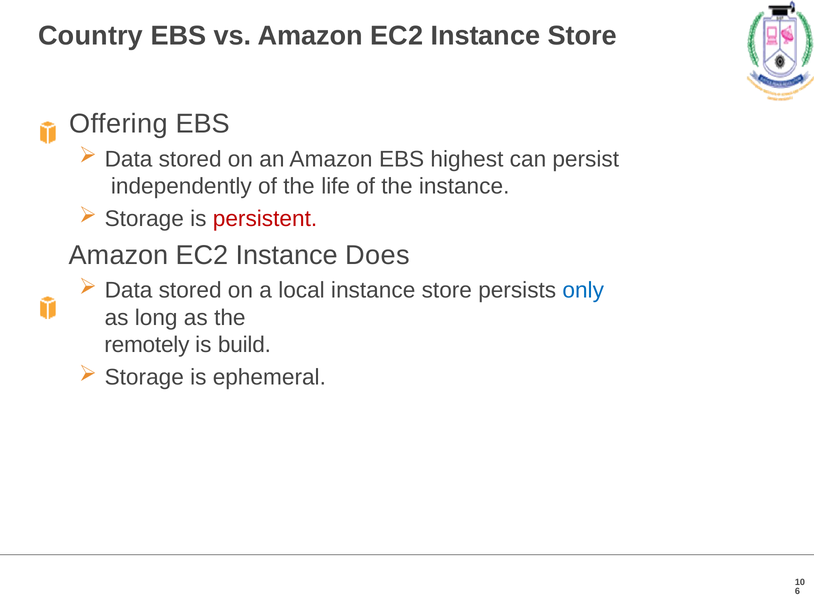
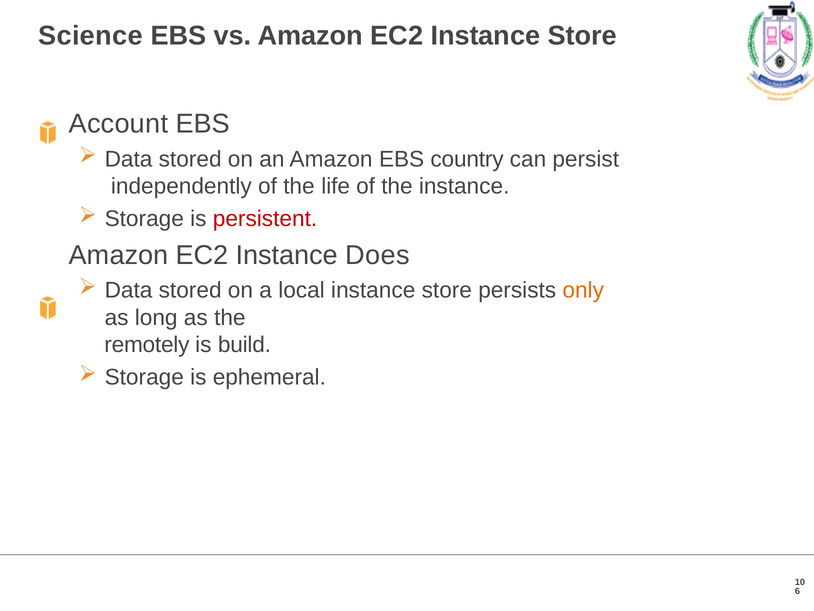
Country: Country -> Science (91, 36)
Offering: Offering -> Account (119, 124)
highest: highest -> country (467, 159)
only colour: blue -> orange (583, 290)
